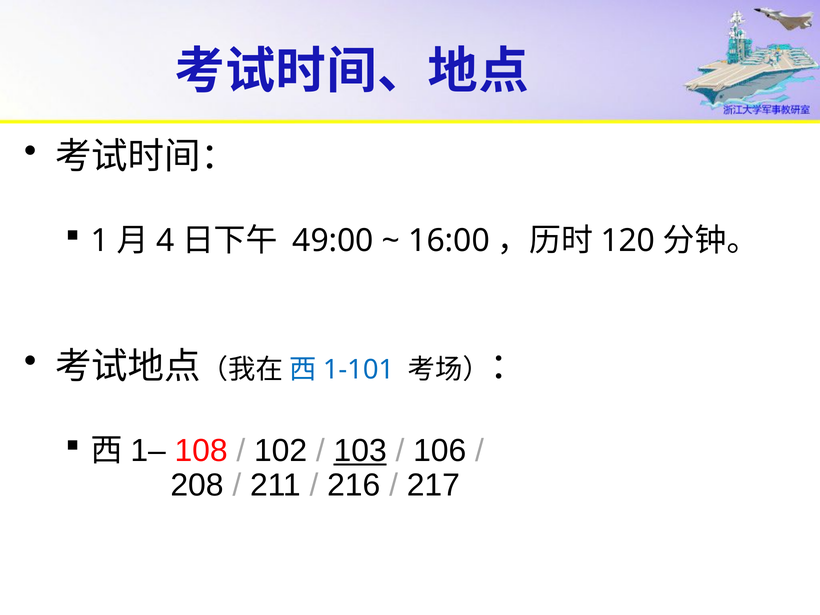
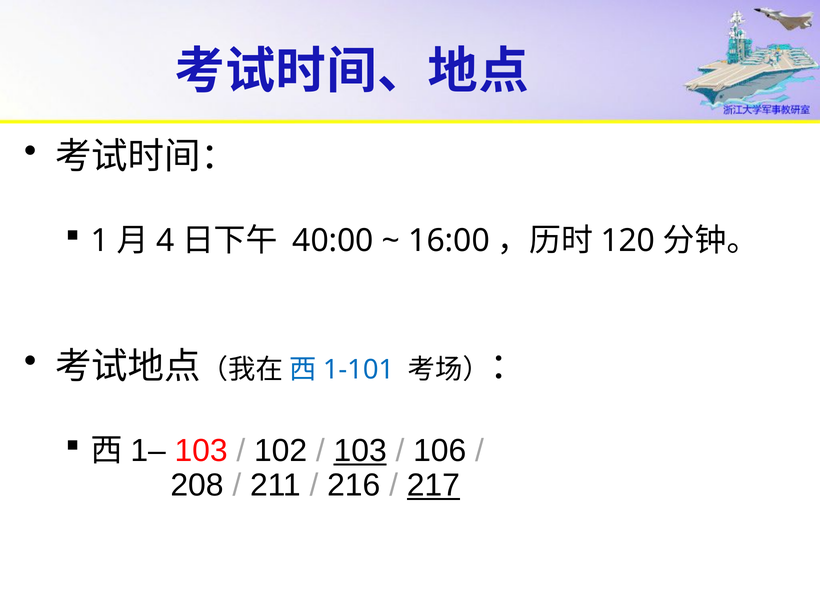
49:00: 49:00 -> 40:00 (333, 241)
108: 108 -> 103 (201, 451)
217 underline: none -> present (433, 485)
